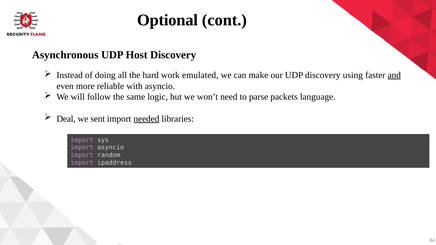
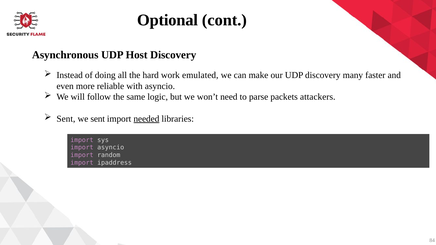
using: using -> many (353, 75)
and underline: present -> none (394, 75)
language: language -> attackers (318, 97)
Deal: Deal -> Sent (66, 119)
